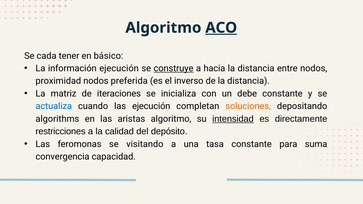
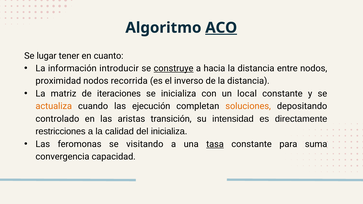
cada: cada -> lugar (47, 56)
básico: básico -> cuanto (109, 56)
información ejecución: ejecución -> introducir (119, 68)
preferida: preferida -> recorrida (129, 81)
debe: debe -> local (247, 94)
actualiza colour: blue -> orange (54, 106)
algorithms: algorithms -> controlado (57, 119)
aristas algoritmo: algoritmo -> transición (171, 119)
intensidad underline: present -> none (233, 119)
del depósito: depósito -> inicializa (169, 132)
tasa underline: none -> present (215, 144)
